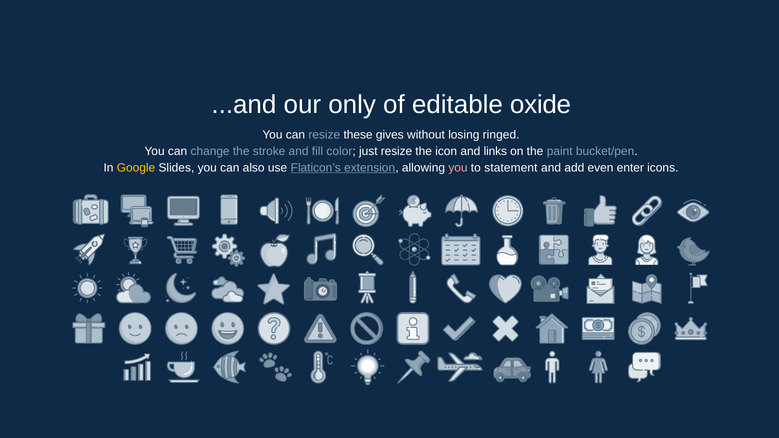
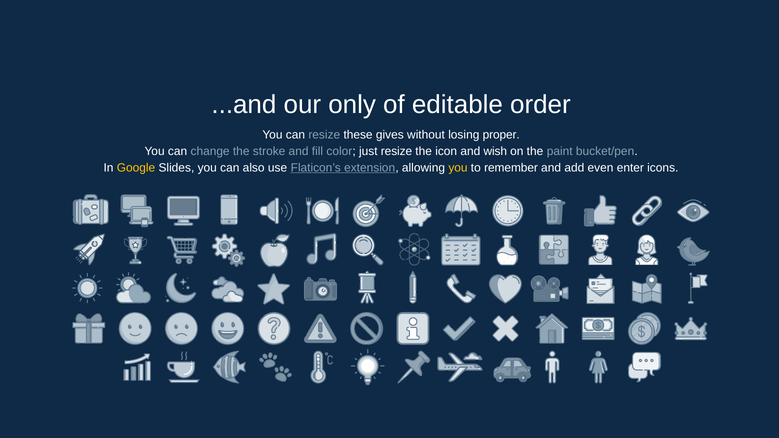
oxide: oxide -> order (540, 105)
ringed: ringed -> proper (501, 135)
links: links -> wish (495, 151)
you colour: pink -> yellow (458, 168)
statement: statement -> remember (511, 168)
